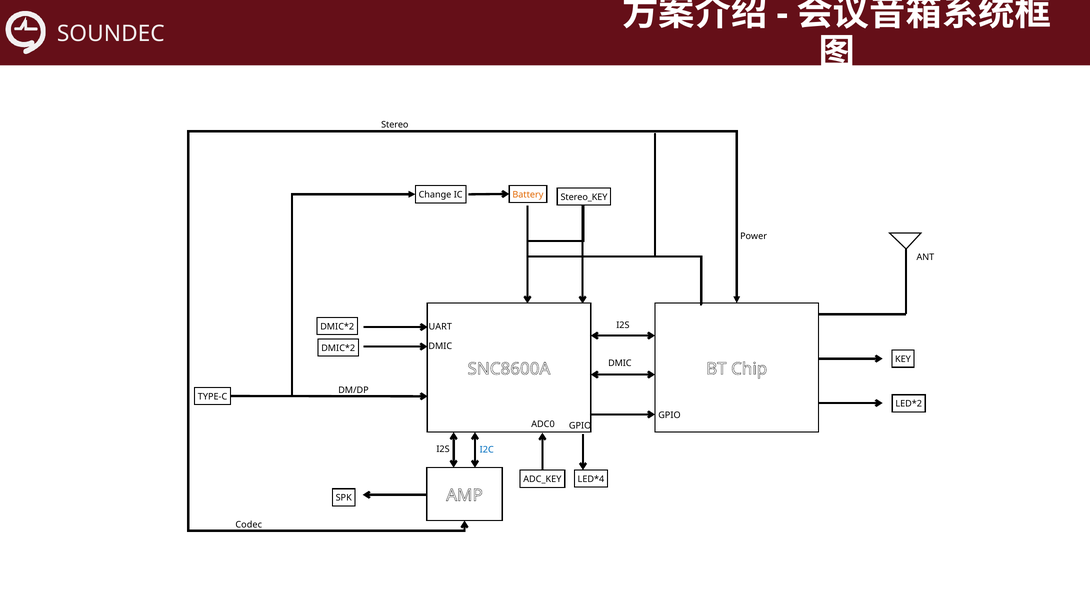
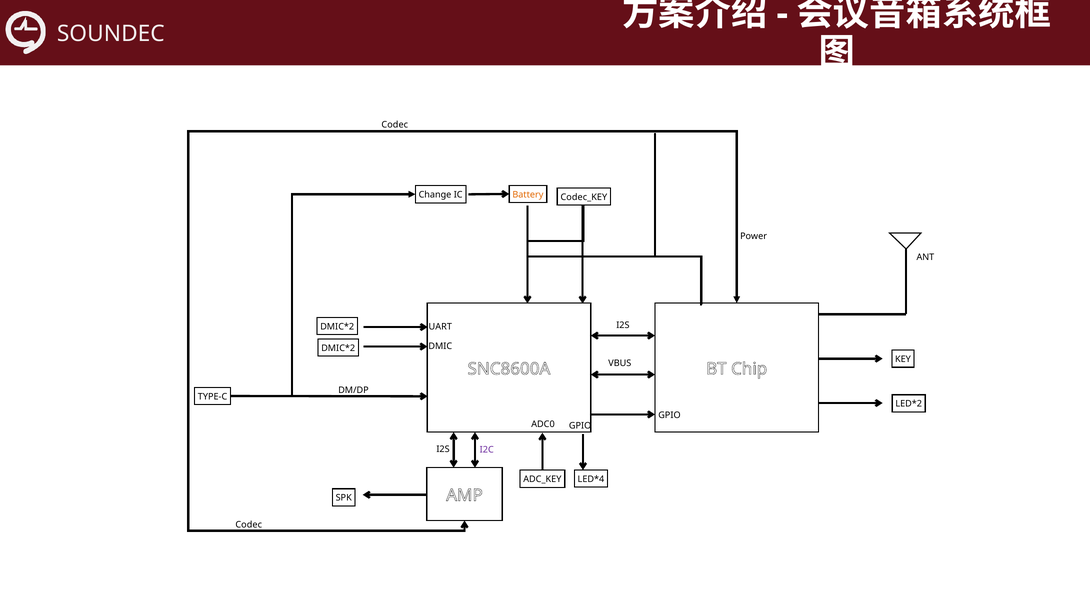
Stereo: Stereo -> Codec (395, 125)
Stereo_KEY: Stereo_KEY -> Codec_KEY (584, 197)
DMIC: DMIC -> VBUS (620, 363)
I2C colour: blue -> purple (487, 450)
